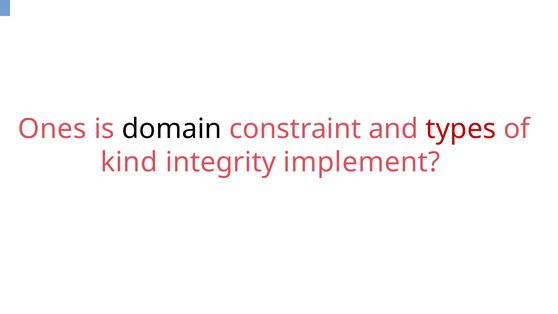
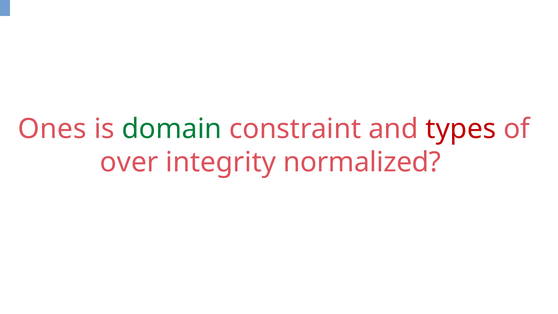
domain colour: black -> green (172, 129)
kind: kind -> over (129, 162)
implement: implement -> normalized (362, 162)
